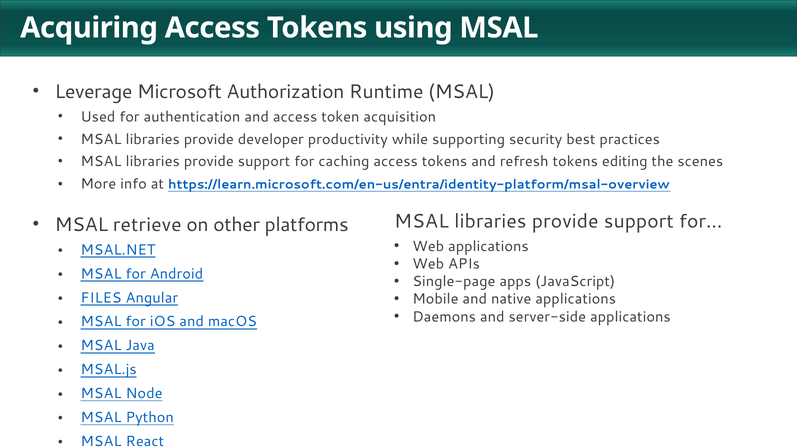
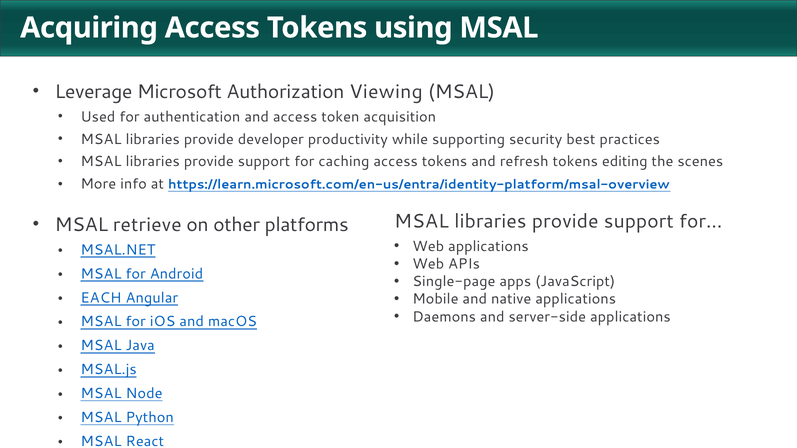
Runtime: Runtime -> Viewing (386, 92)
FILES: FILES -> EACH (101, 298)
